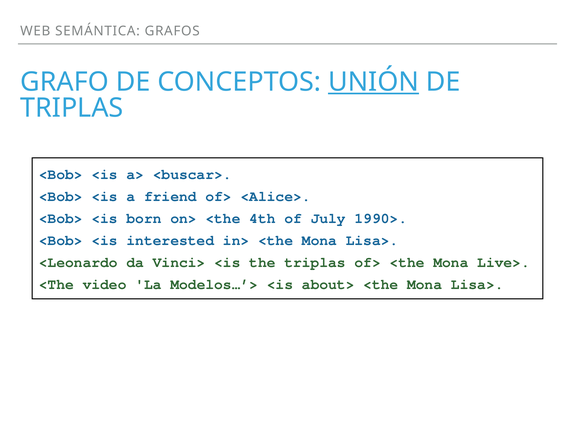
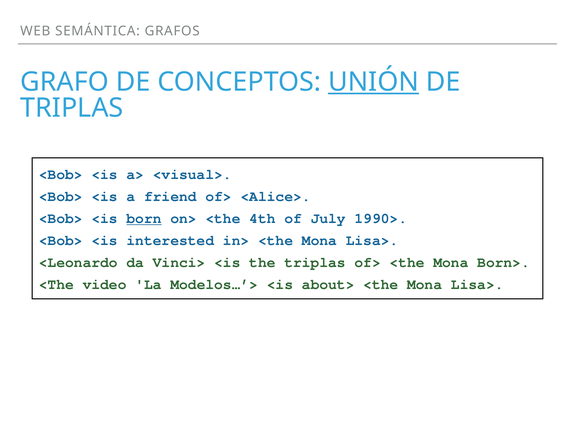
<buscar>: <buscar> -> <visual> (192, 175)
born underline: none -> present (144, 219)
Live>: Live> -> Born> (504, 263)
